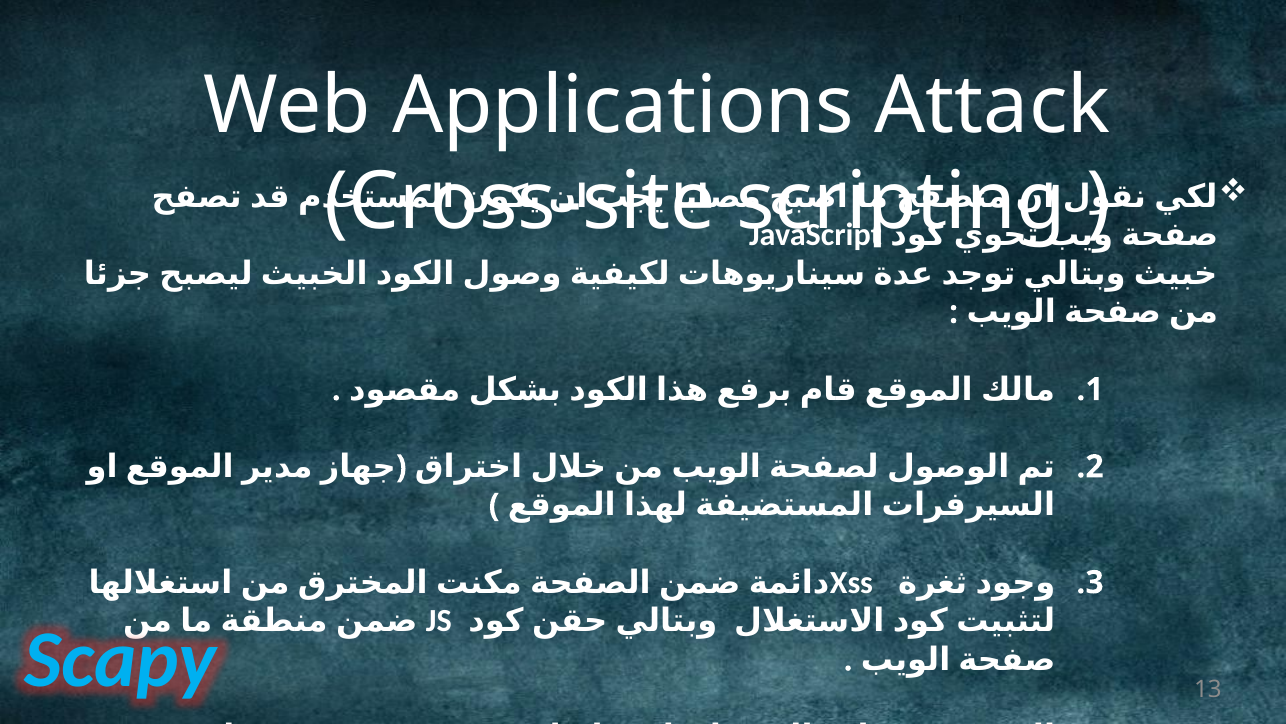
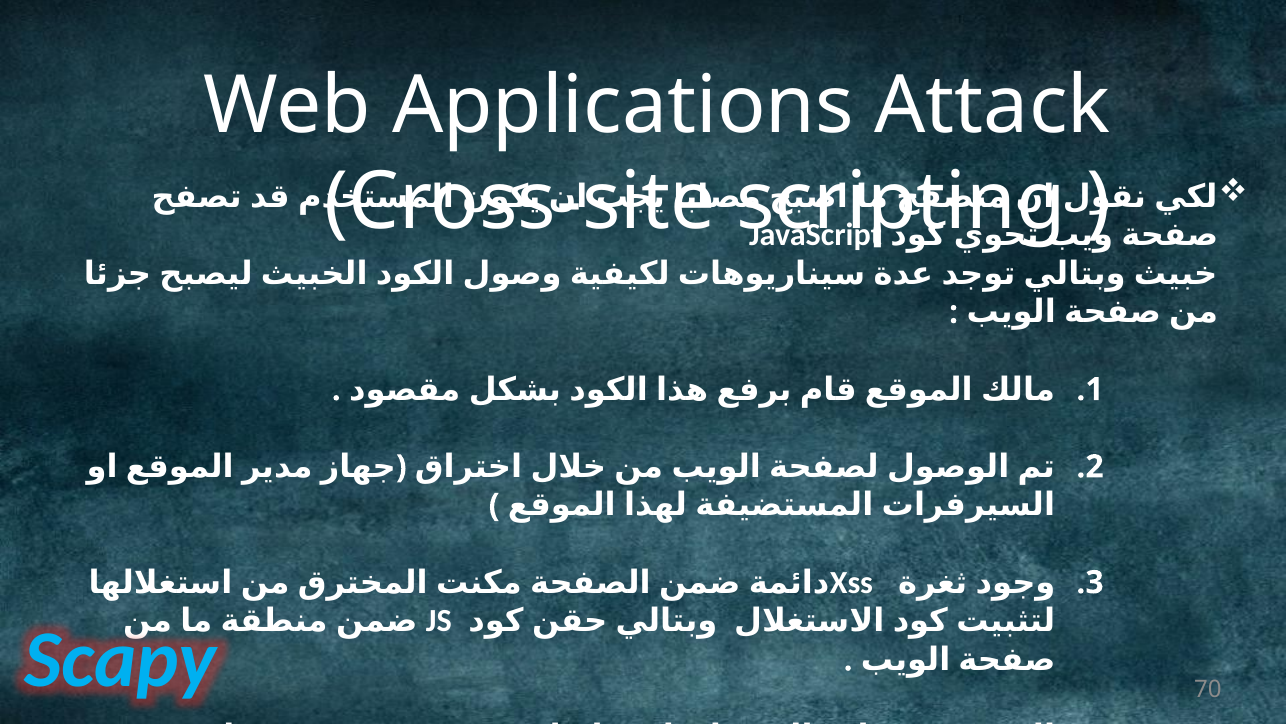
13: 13 -> 70 (1208, 689)
